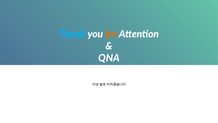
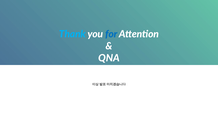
for colour: orange -> blue (111, 34)
